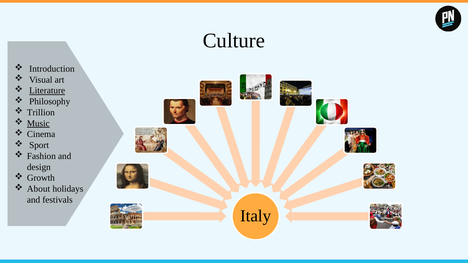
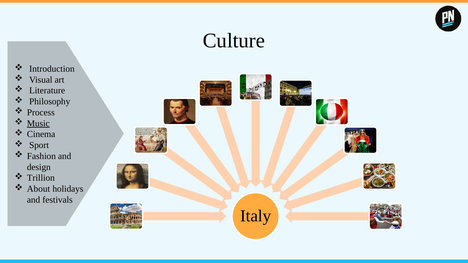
Literature underline: present -> none (47, 91)
Trillion: Trillion -> Process (41, 113)
Growth: Growth -> Trillion (41, 178)
